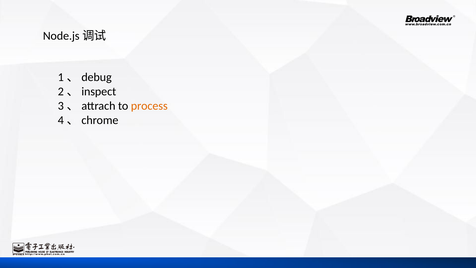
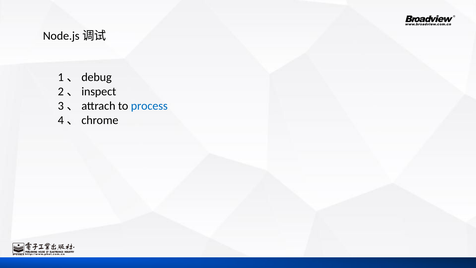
process colour: orange -> blue (149, 106)
